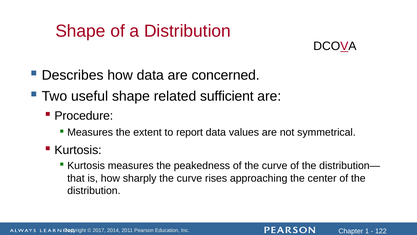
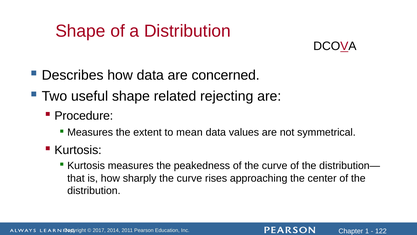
sufficient: sufficient -> rejecting (227, 96)
report: report -> mean (189, 132)
